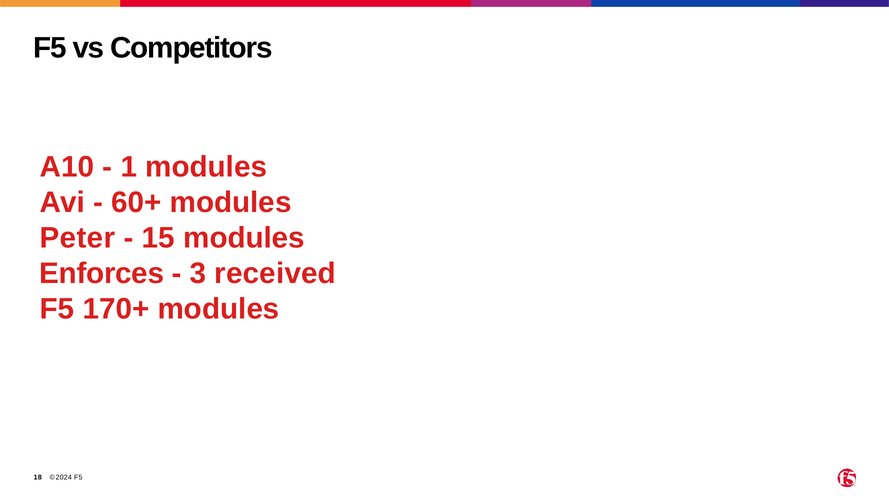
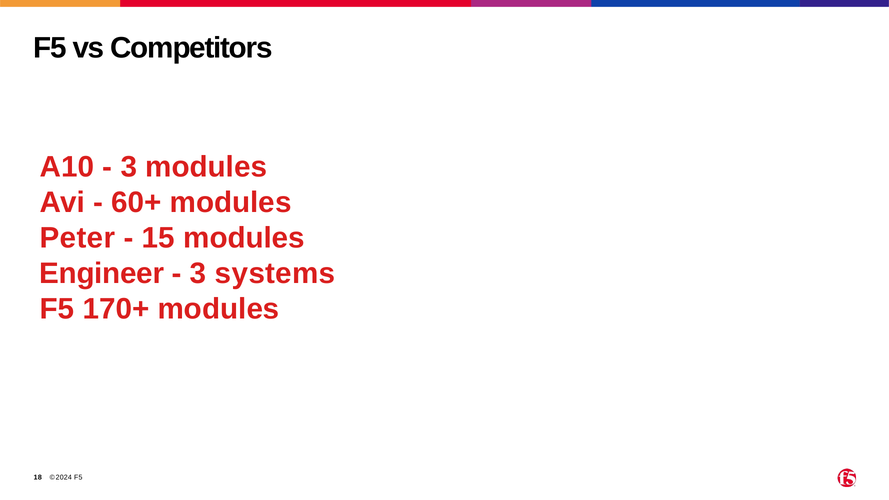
1: 1 -> 3 (129, 167)
Enforces: Enforces -> Engineer (102, 274)
received: received -> systems (275, 274)
